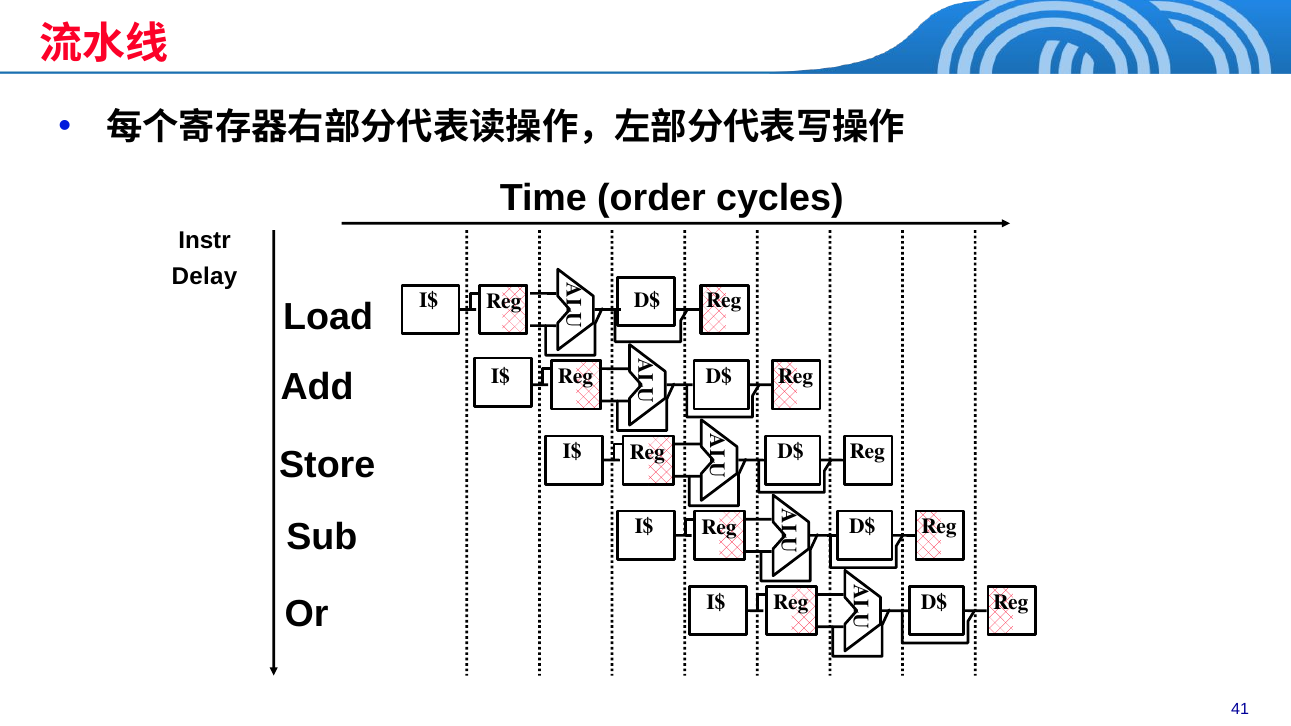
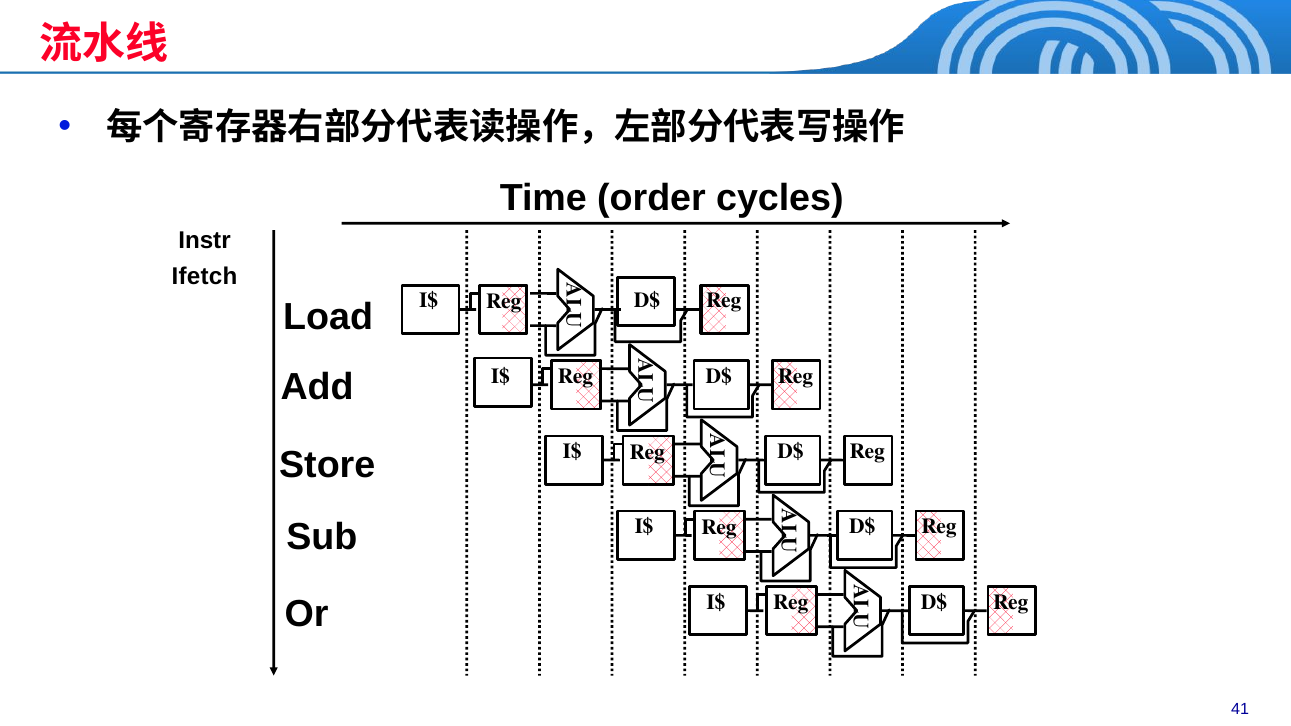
Delay: Delay -> Ifetch (205, 276)
